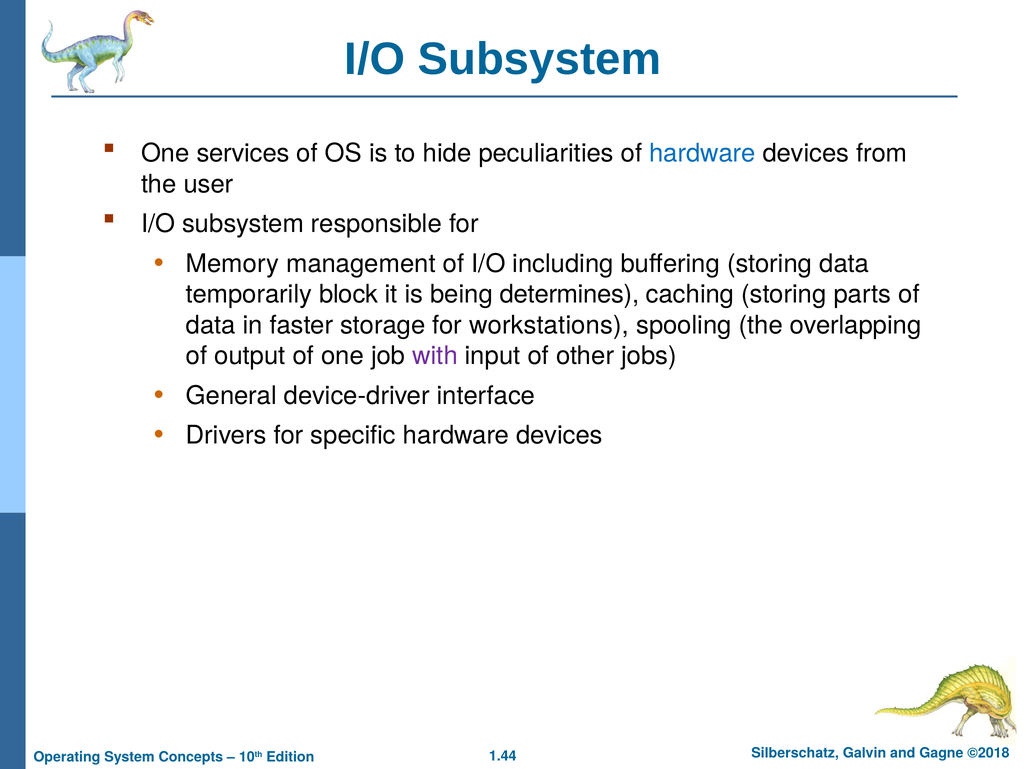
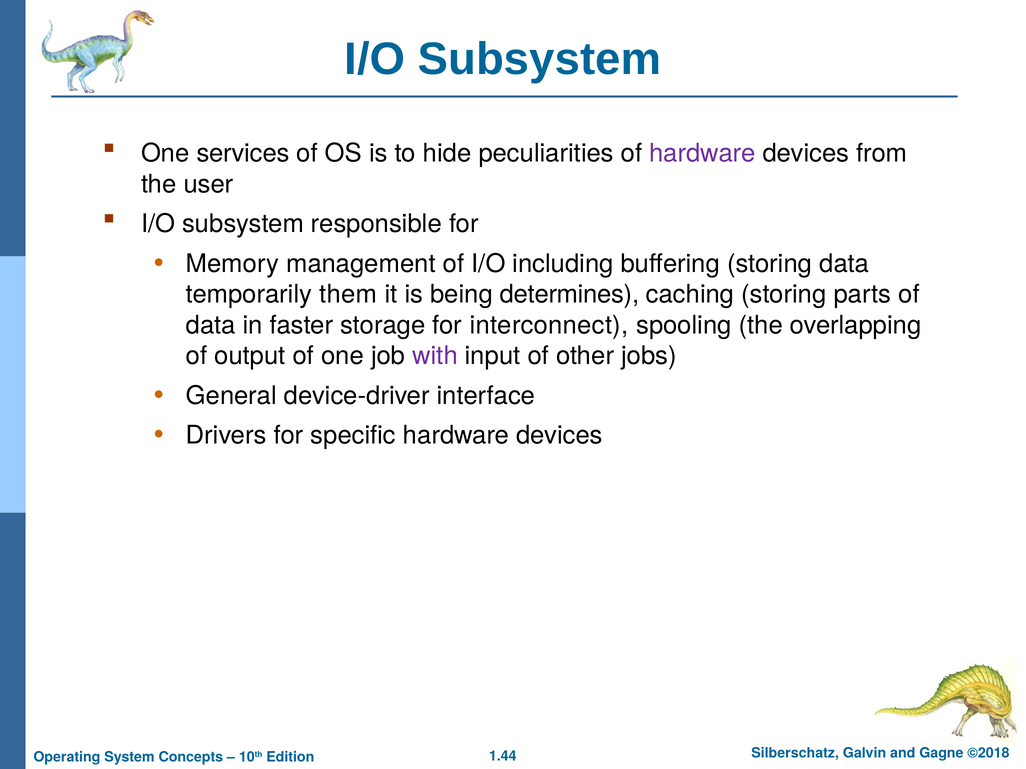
hardware colour: blue -> purple (702, 154)
block: block -> them (348, 295)
workstations: workstations -> interconnect (549, 325)
